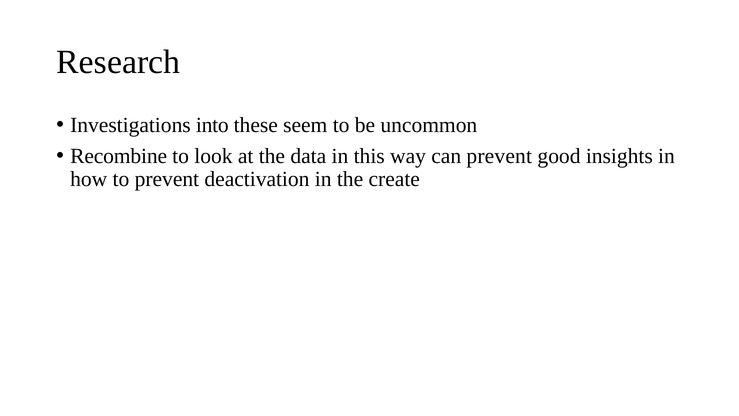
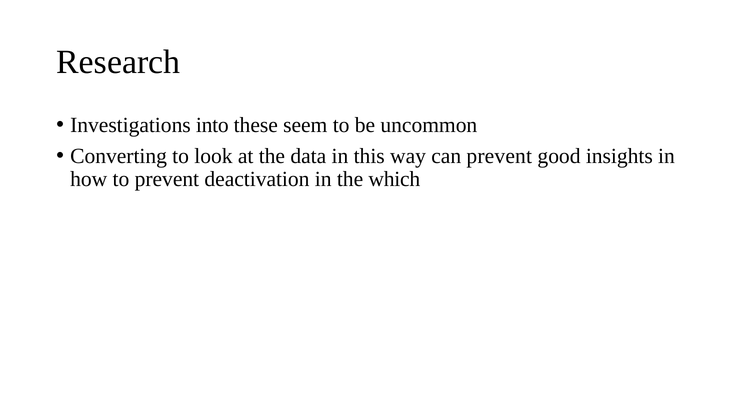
Recombine: Recombine -> Converting (119, 156)
create: create -> which (394, 179)
